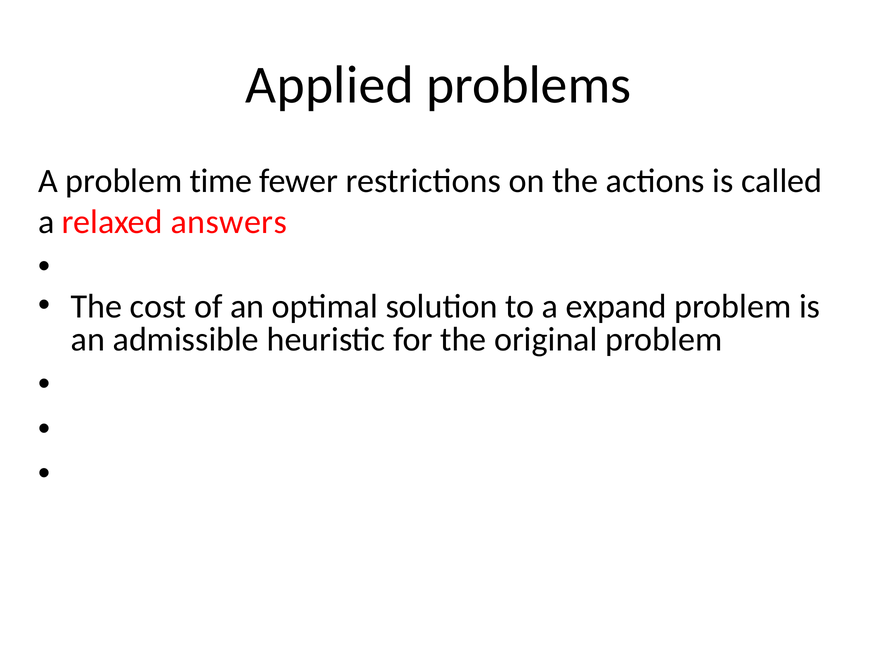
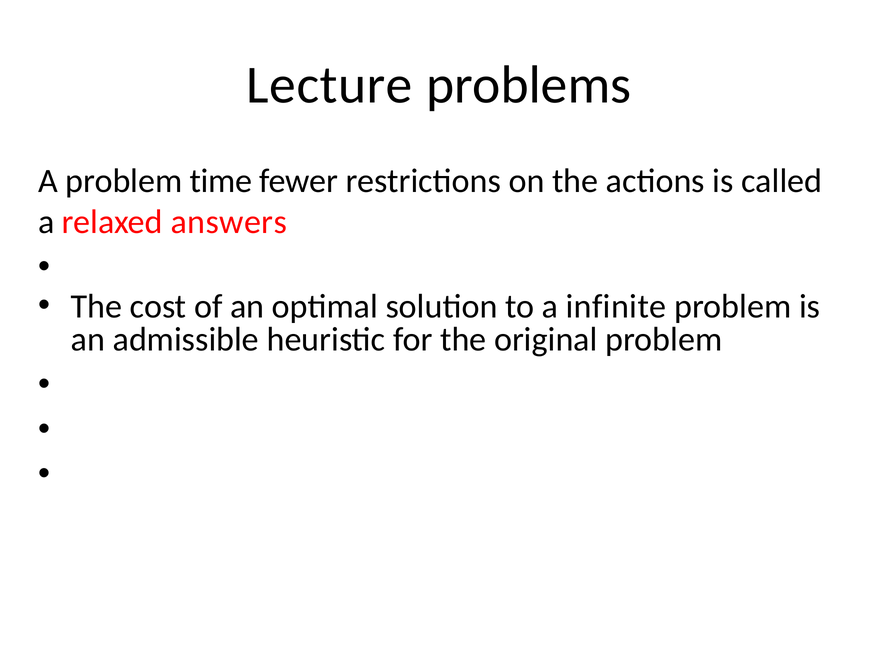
Applied: Applied -> Lecture (329, 85)
expand: expand -> infinite (616, 306)
